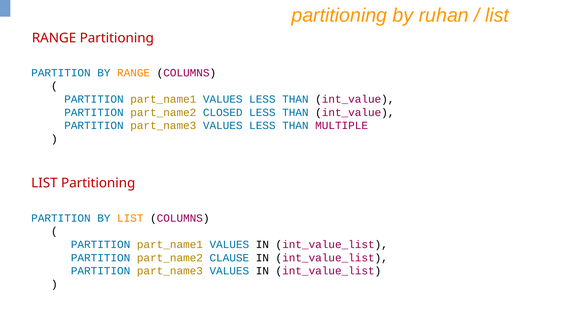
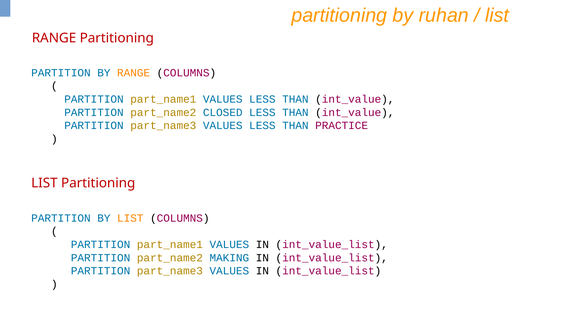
MULTIPLE: MULTIPLE -> PRACTICE (342, 126)
CLAUSE: CLAUSE -> MAKING (229, 258)
